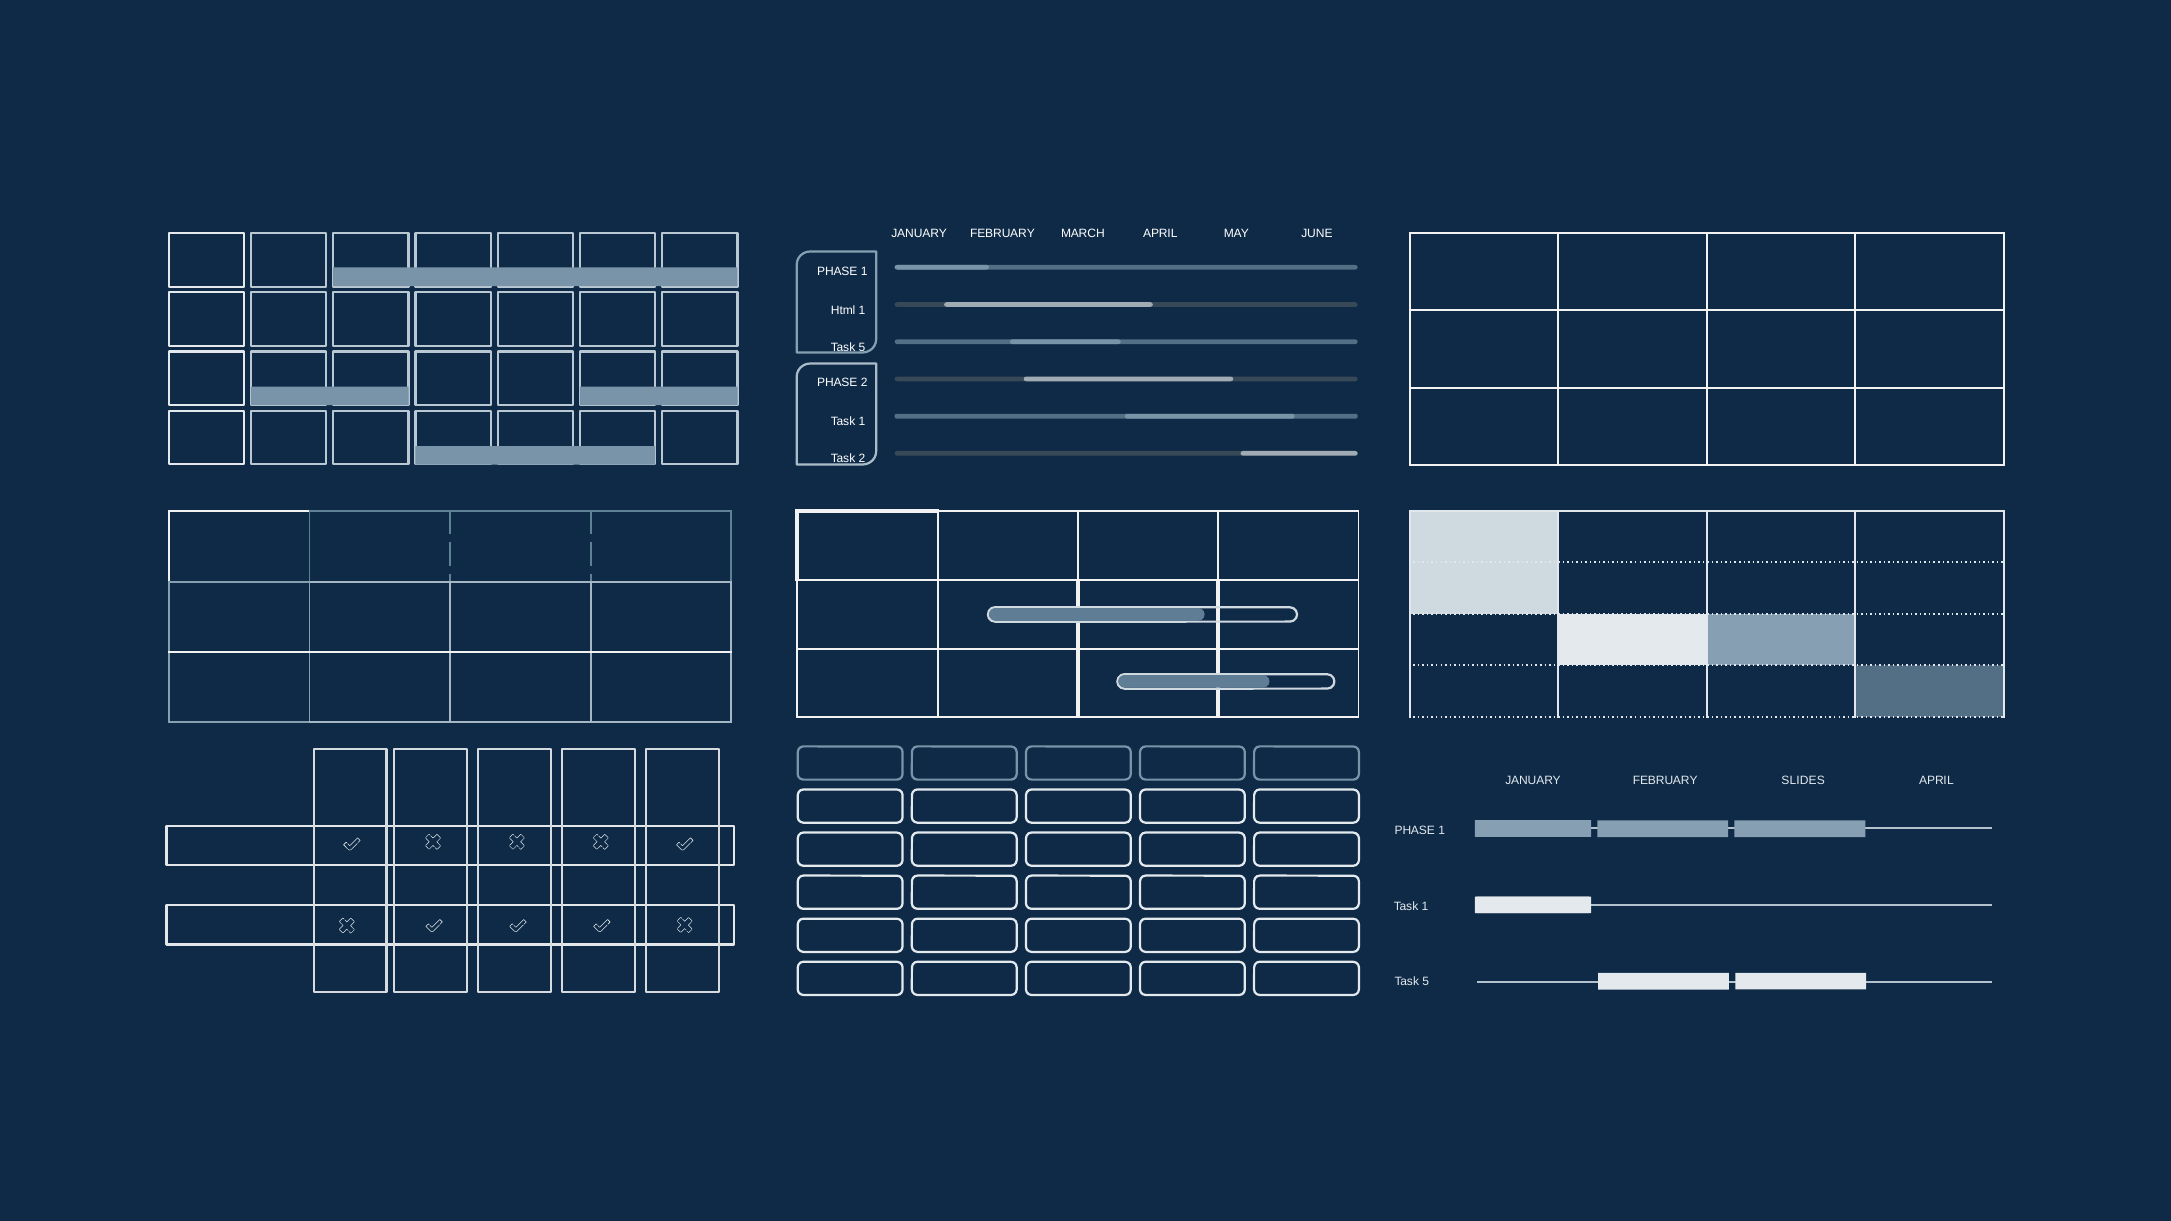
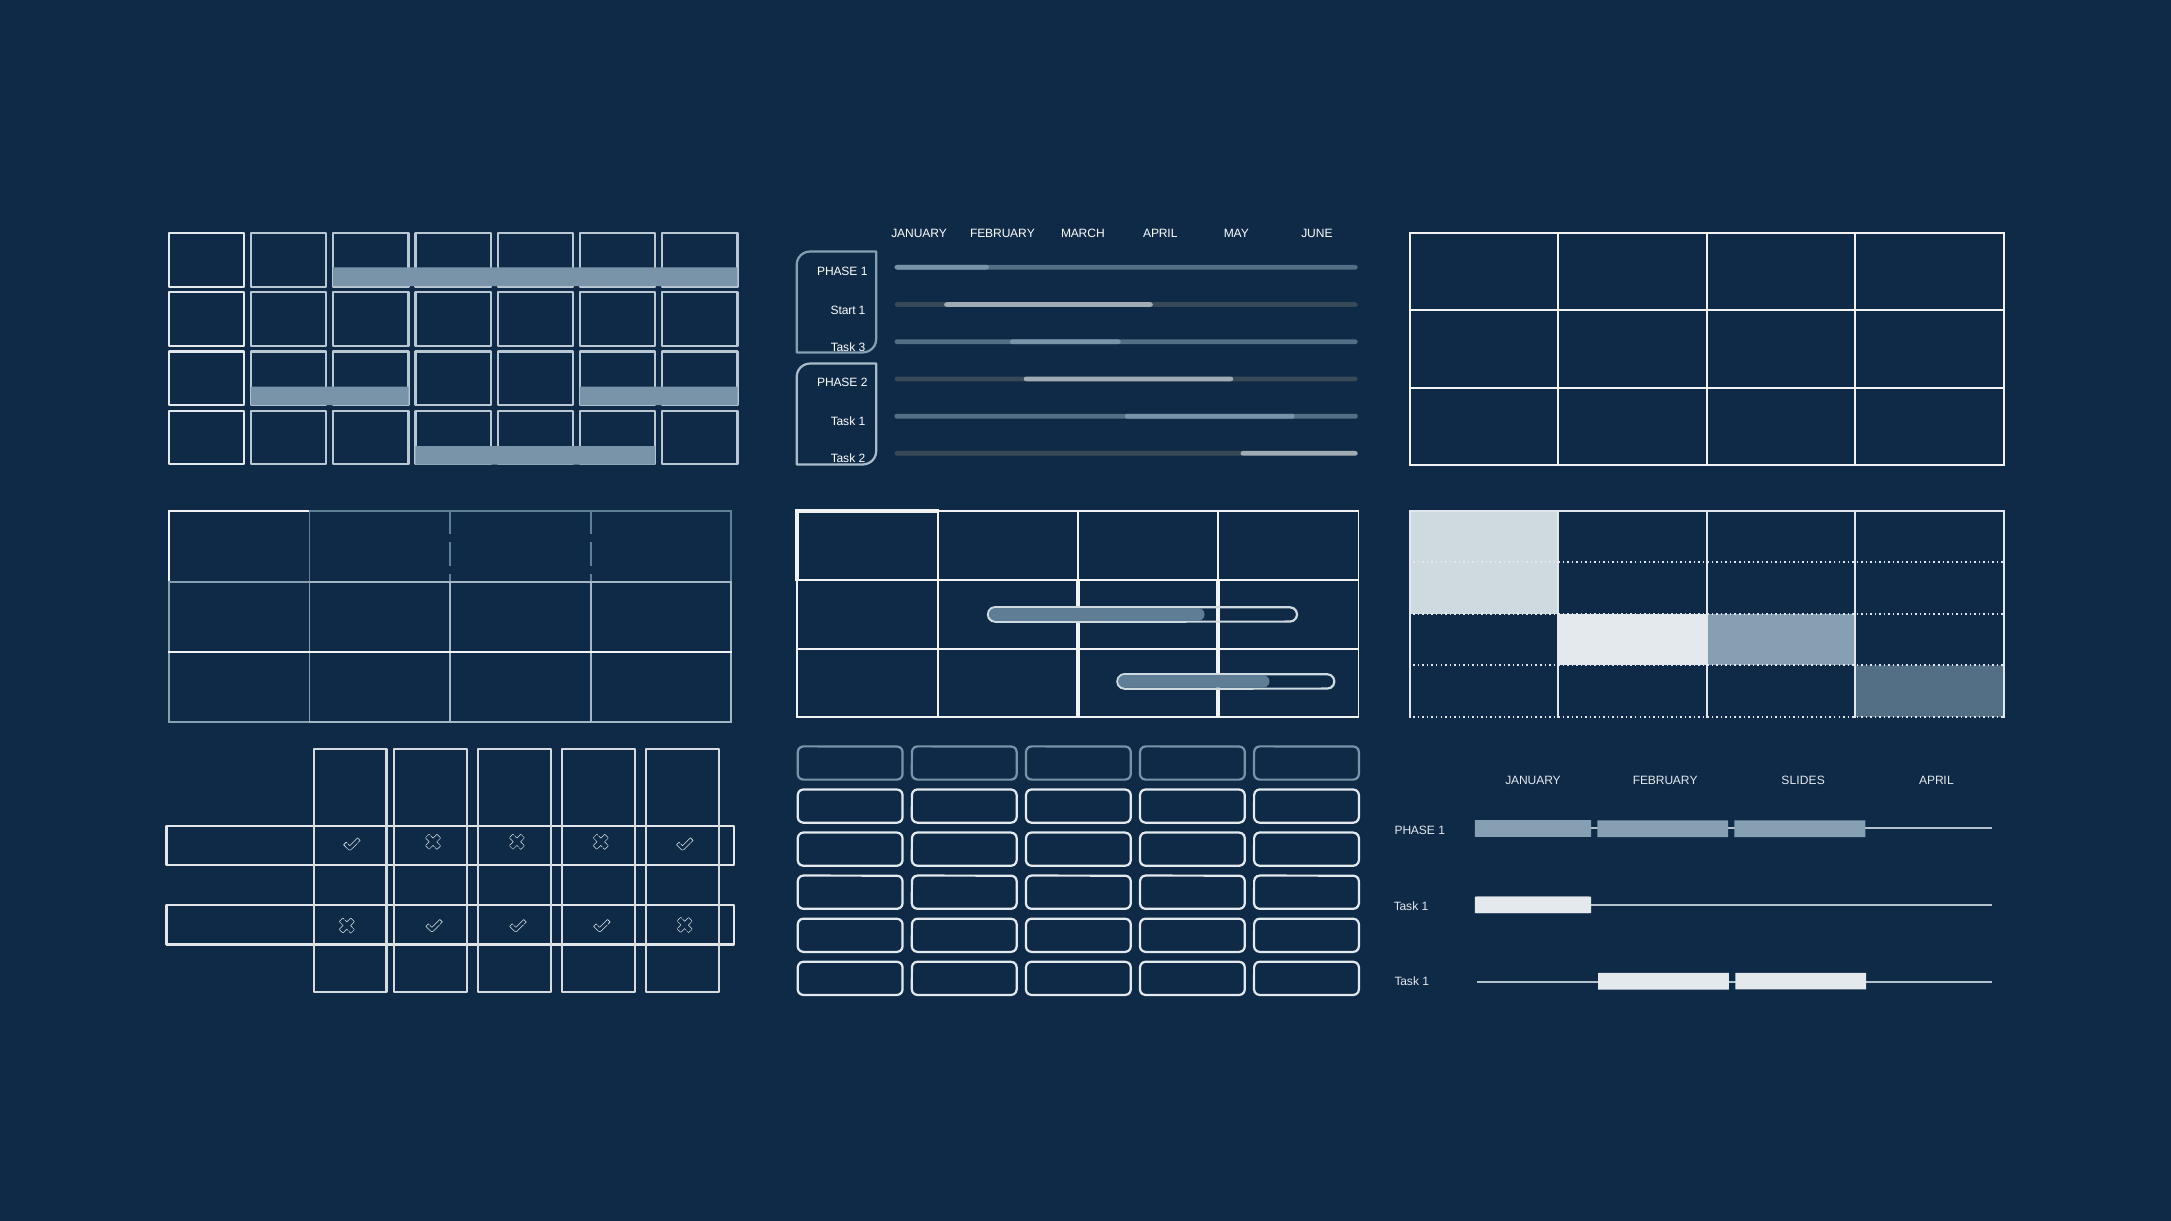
Html: Html -> Start (843, 310)
5: 5 -> 3 (862, 347)
5: 5 -> 1 (1426, 982)
